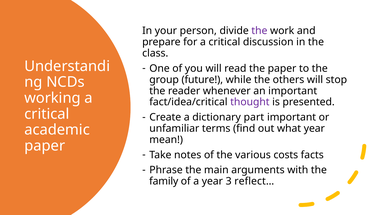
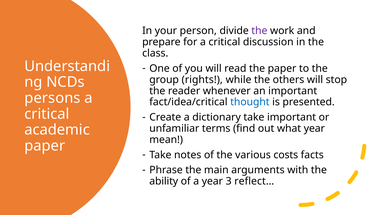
future: future -> rights (202, 80)
working: working -> persons (52, 98)
thought colour: purple -> blue (250, 102)
dictionary part: part -> take (254, 117)
family: family -> ability (164, 181)
